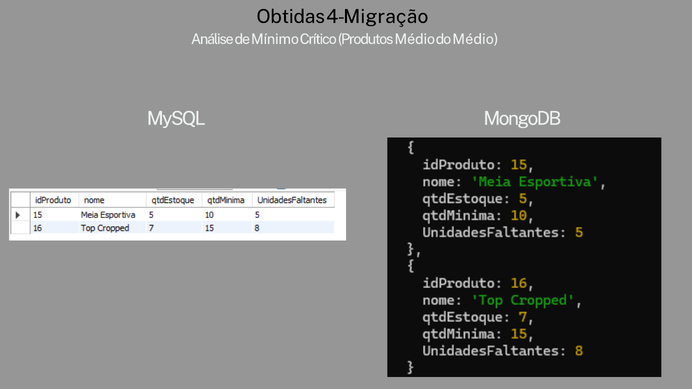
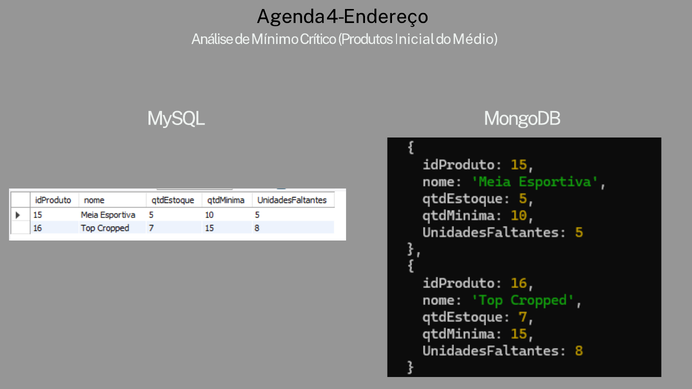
Obtidas: Obtidas -> Agenda (291, 17)
Migração: Migração -> Endereço (386, 17)
Produtos Médio: Médio -> Inicial (415, 39)
